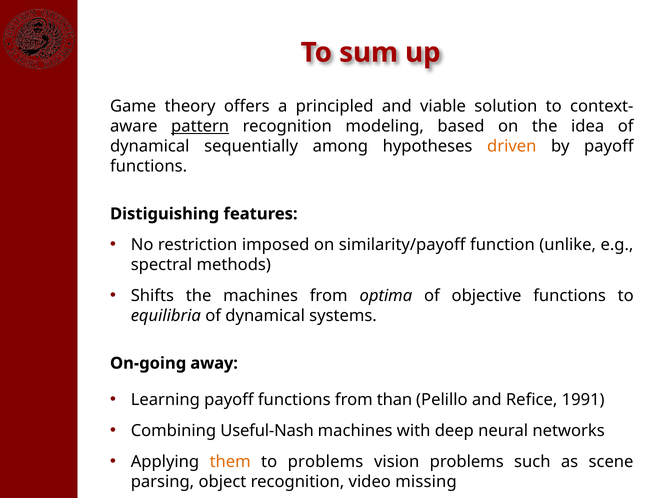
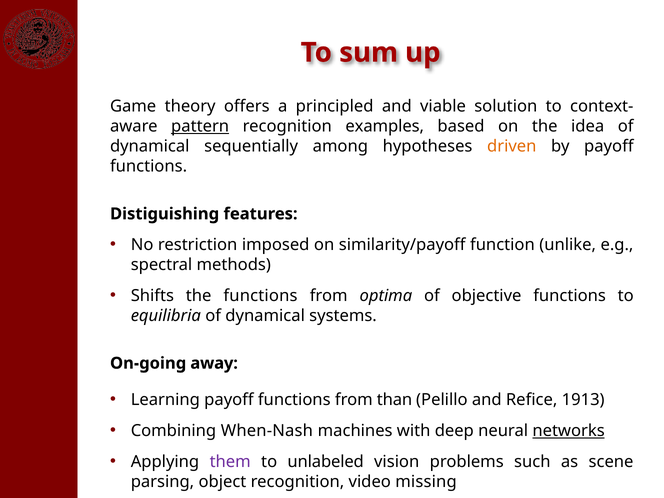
modeling: modeling -> examples (385, 126)
the machines: machines -> functions (260, 296)
1991: 1991 -> 1913 (583, 400)
Useful-Nash: Useful-Nash -> When-Nash (267, 431)
networks underline: none -> present (569, 431)
them colour: orange -> purple (230, 462)
to problems: problems -> unlabeled (326, 462)
